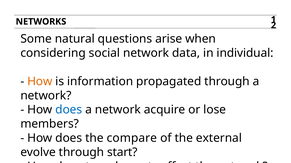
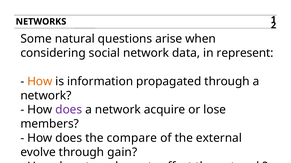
individual: individual -> represent (245, 53)
does colour: blue -> purple (69, 110)
start: start -> gain (122, 153)
